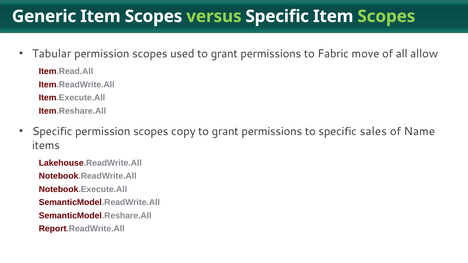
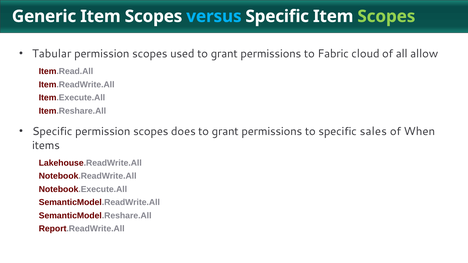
versus colour: light green -> light blue (214, 16)
move: move -> cloud (365, 54)
copy: copy -> does (183, 132)
Name: Name -> When (419, 132)
